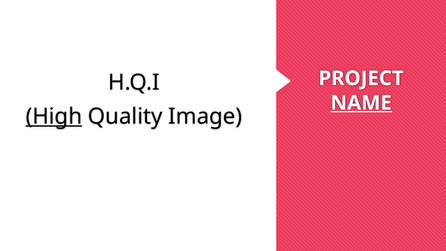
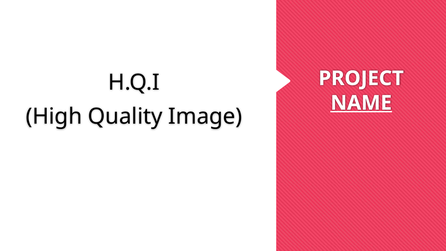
High underline: present -> none (54, 116)
